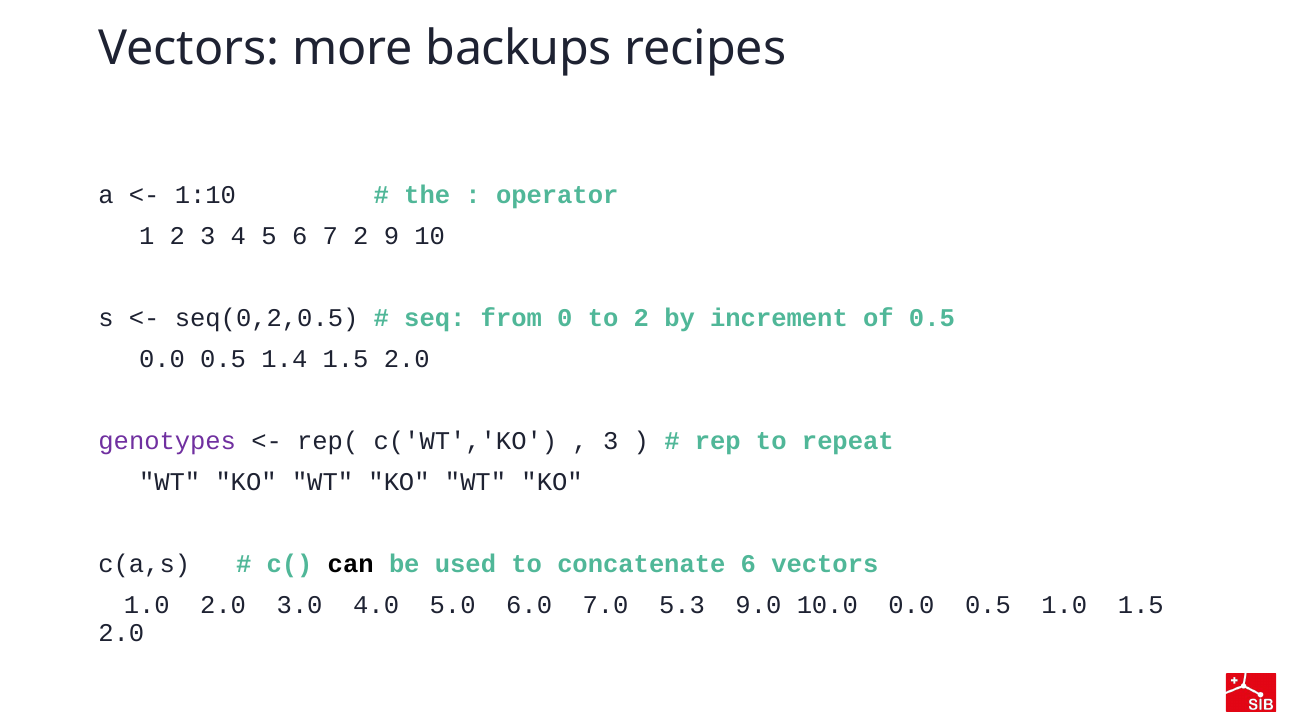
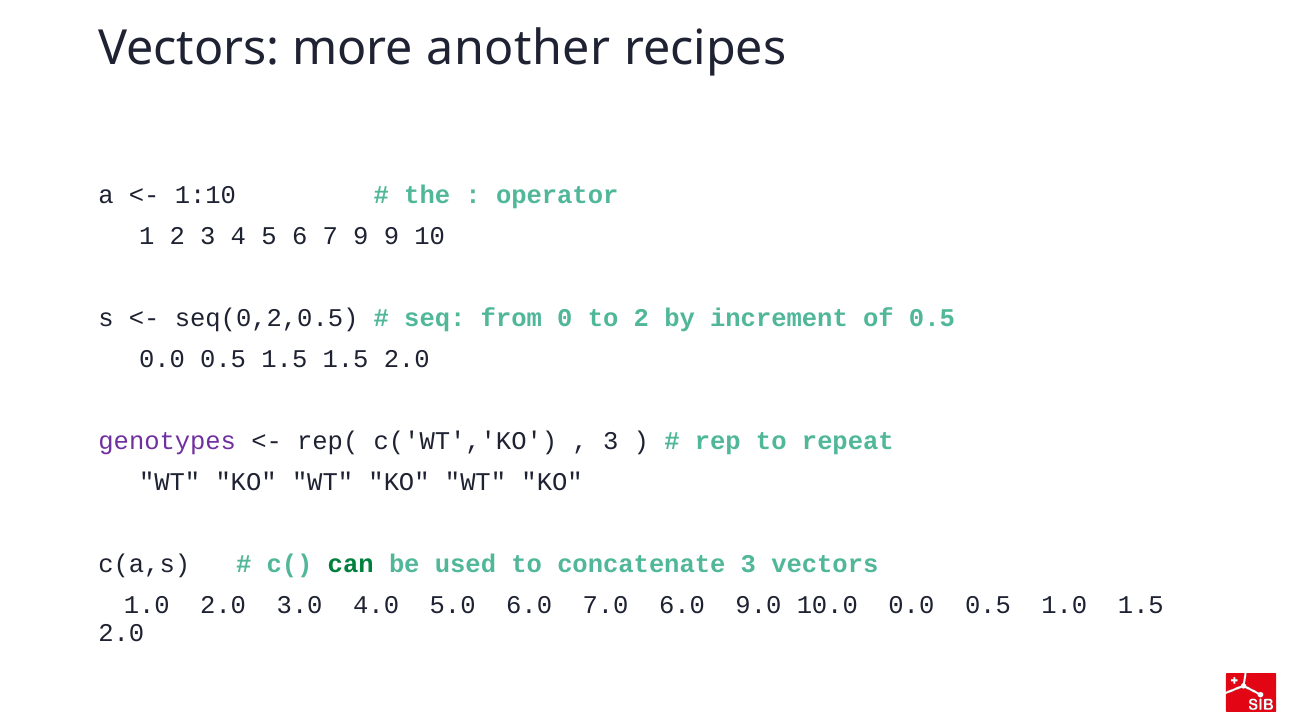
backups: backups -> another (518, 49)
7 2: 2 -> 9 (361, 236)
0.5 1.4: 1.4 -> 1.5 (284, 359)
can colour: black -> green (351, 564)
concatenate 6: 6 -> 3 (748, 564)
7.0 5.3: 5.3 -> 6.0 (682, 605)
